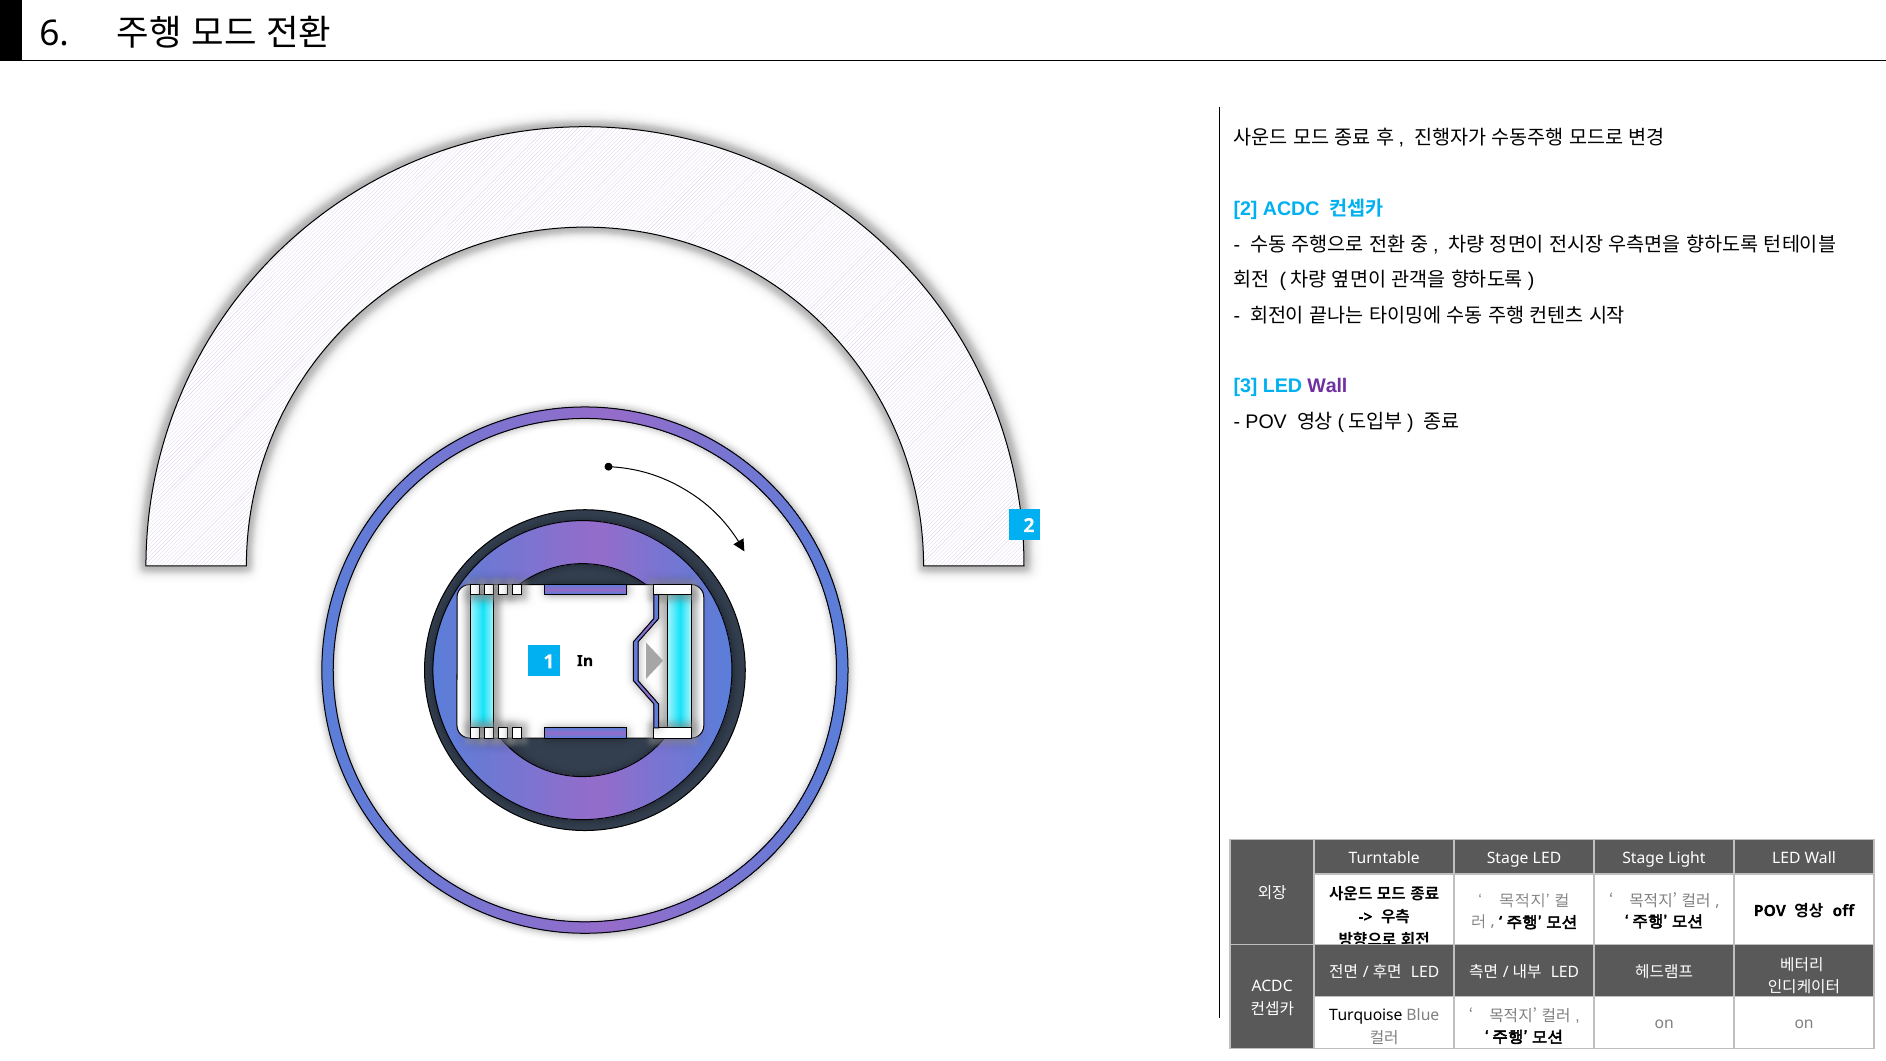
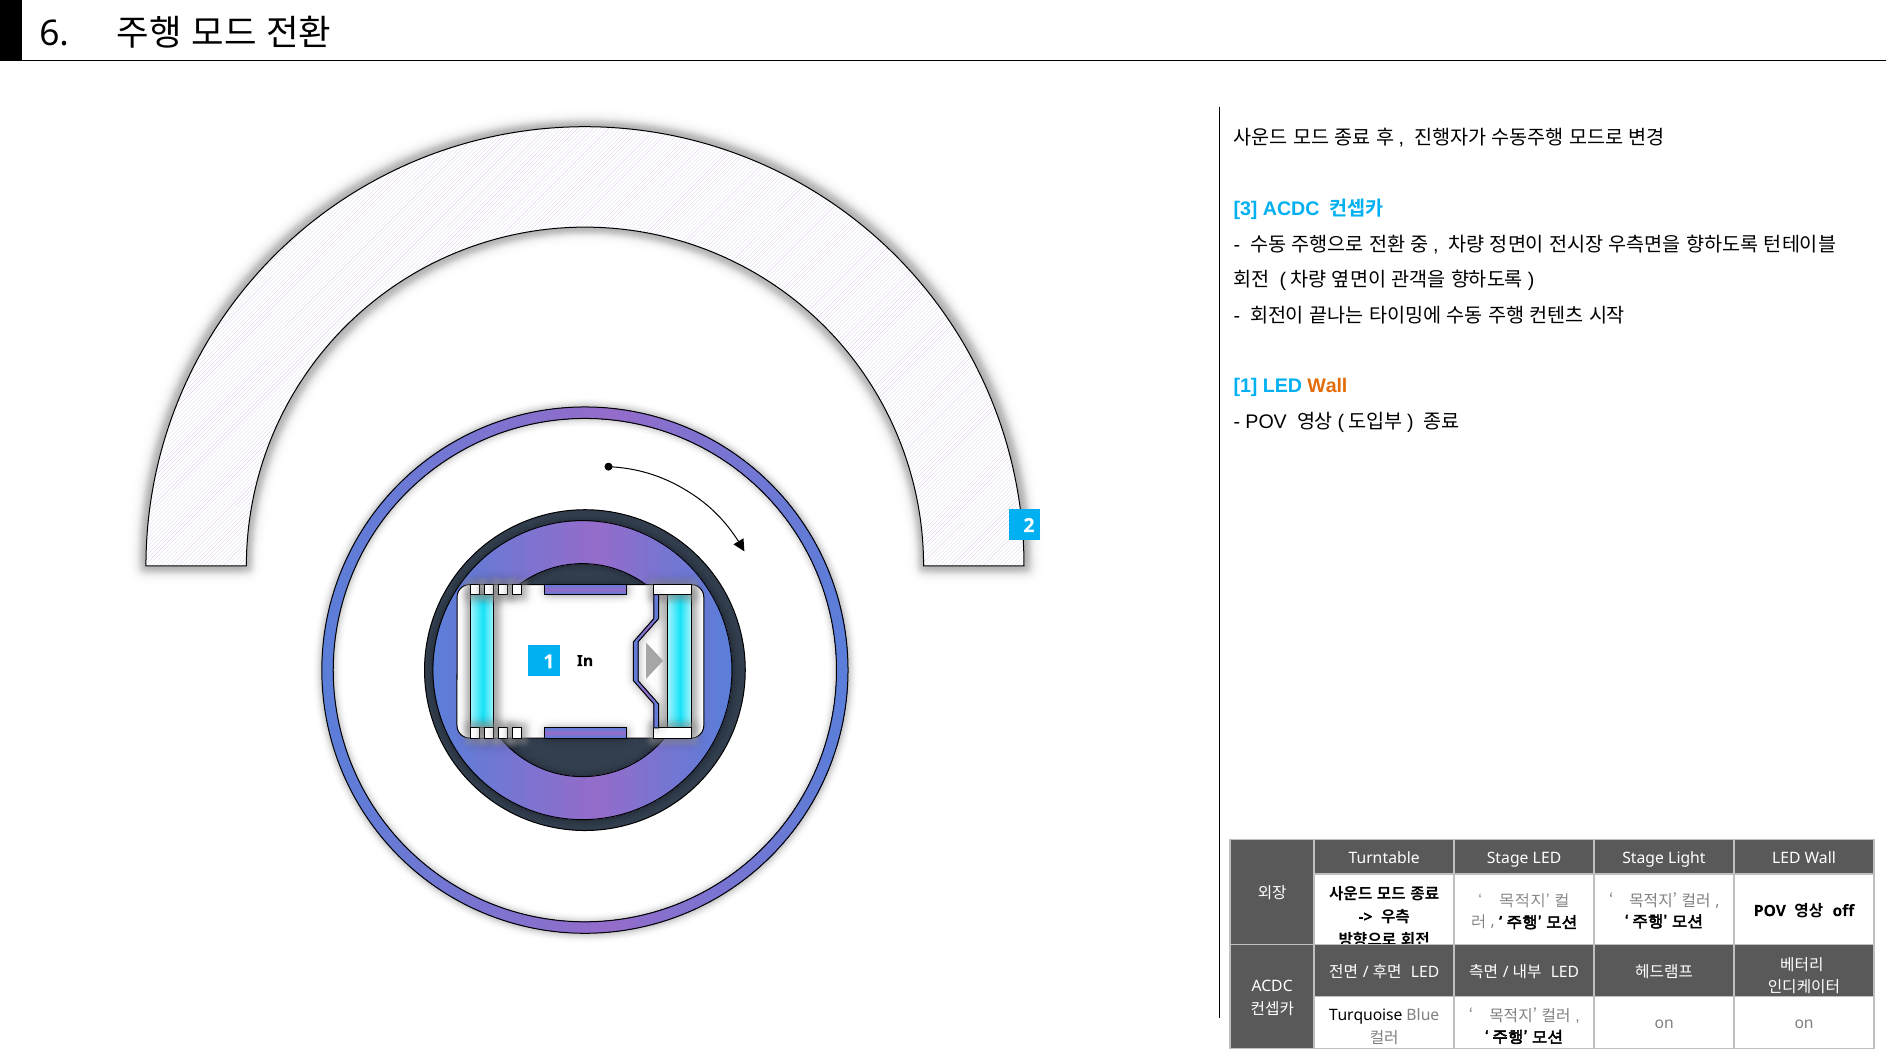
2: 2 -> 3 (1246, 209)
3: 3 -> 1 (1246, 386)
Wall colour: purple -> orange (1327, 386)
